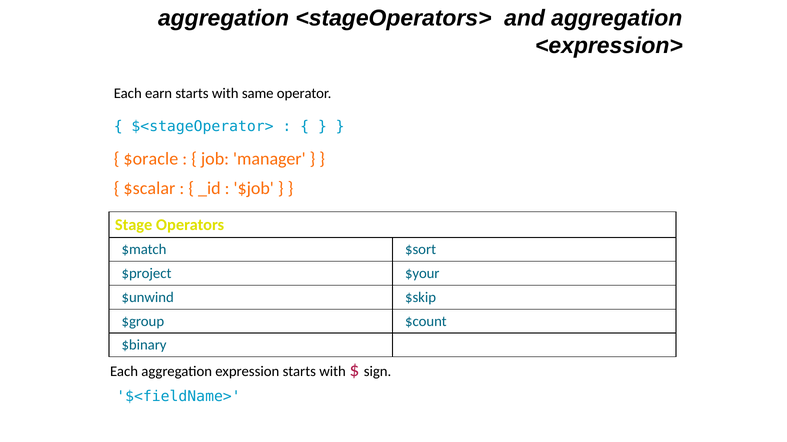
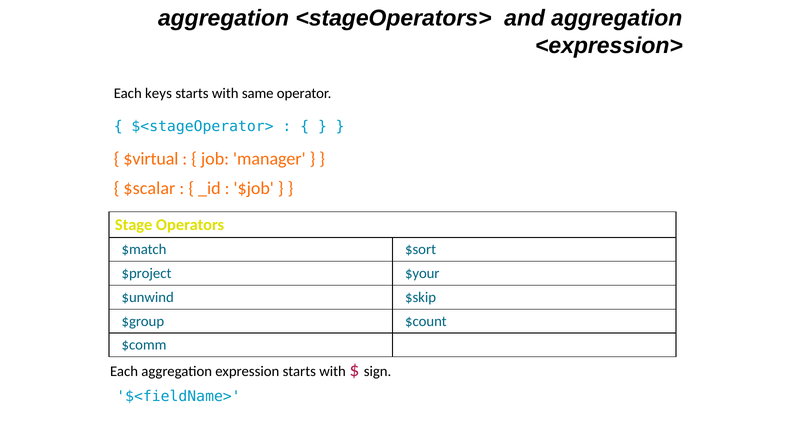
earn: earn -> keys (158, 94)
$oracle: $oracle -> $virtual (151, 159)
$binary: $binary -> $comm (144, 346)
